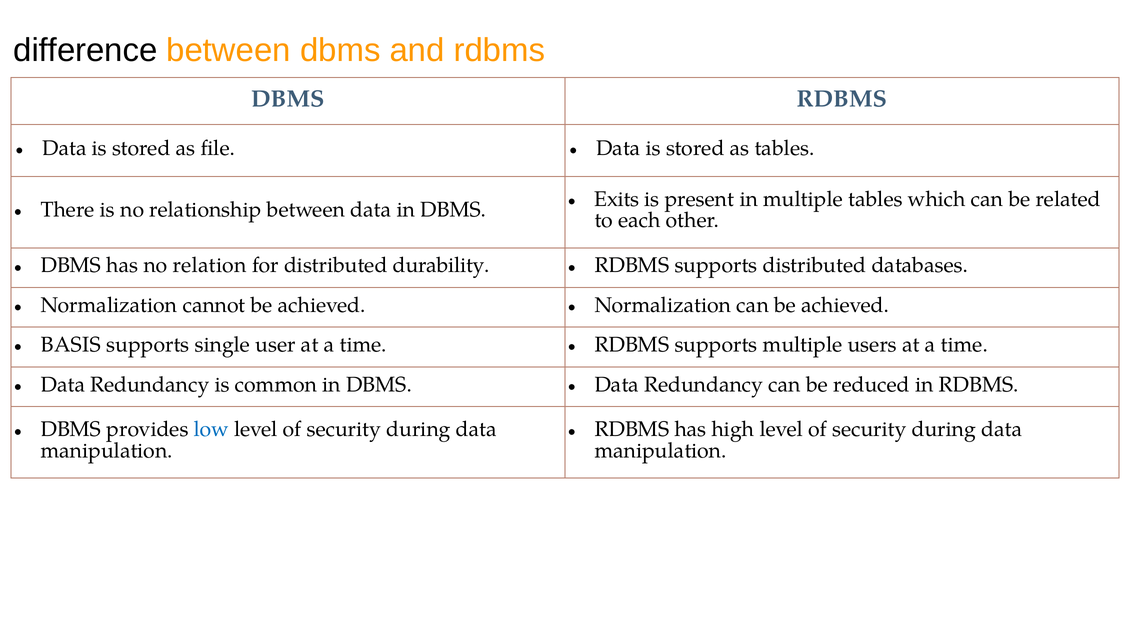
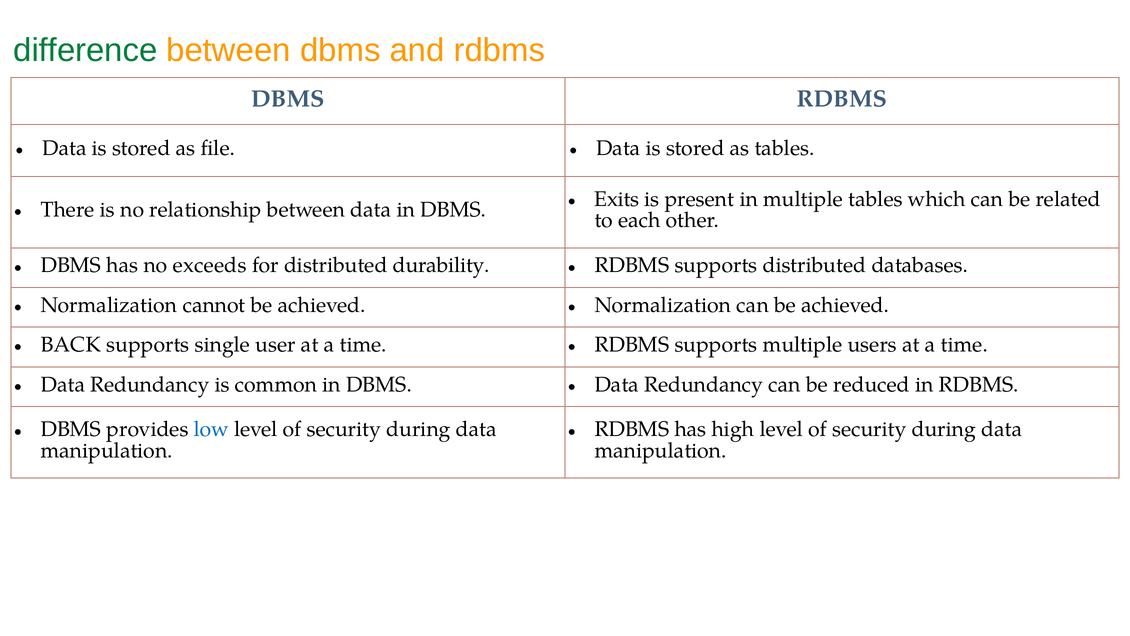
difference colour: black -> green (85, 50)
relation: relation -> exceeds (210, 265)
BASIS: BASIS -> BACK (71, 345)
